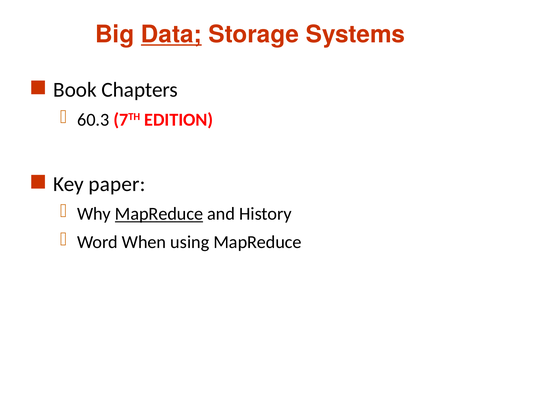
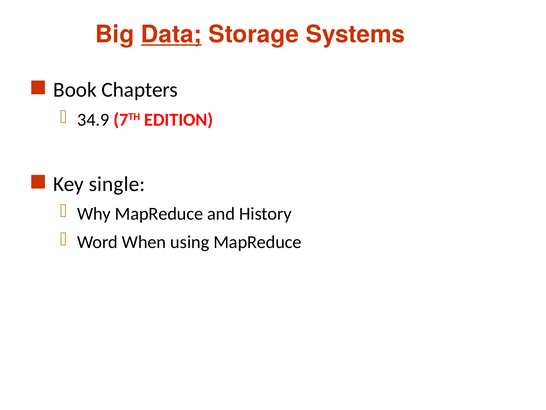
60.3: 60.3 -> 34.9 (93, 120)
paper: paper -> single (117, 184)
MapReduce underline: present -> none (159, 214)
